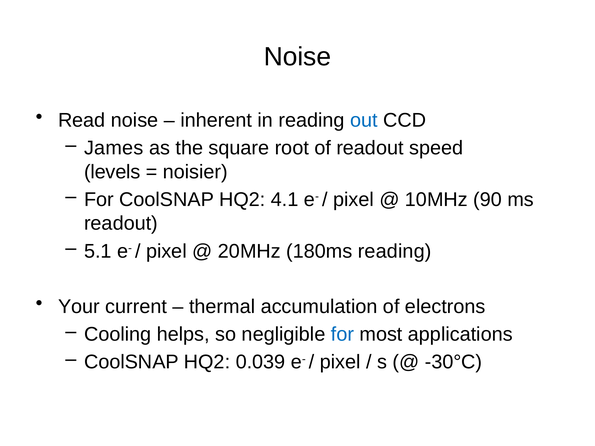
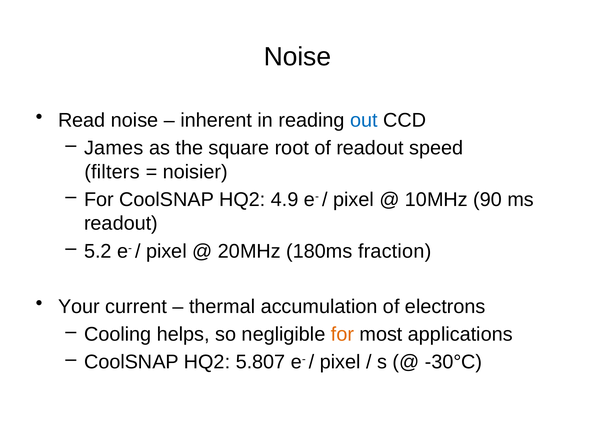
levels: levels -> filters (112, 172)
4.1: 4.1 -> 4.9 (285, 200)
5.1: 5.1 -> 5.2 (98, 251)
180ms reading: reading -> fraction (395, 251)
for colour: blue -> orange (342, 335)
0.039: 0.039 -> 5.807 (261, 362)
